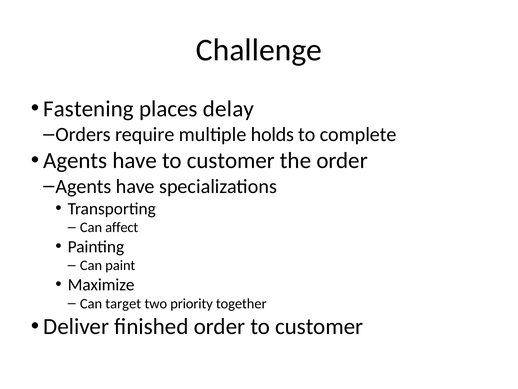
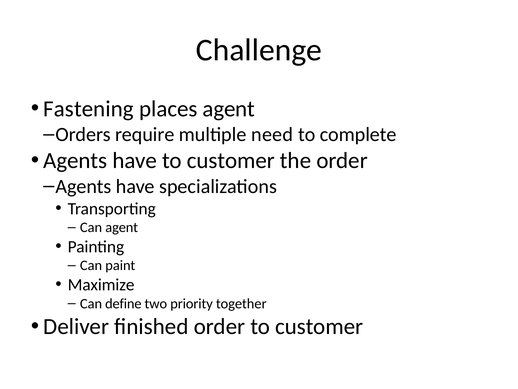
places delay: delay -> agent (229, 109)
holds: holds -> need (272, 134)
Can affect: affect -> agent (122, 227)
target: target -> define (123, 303)
